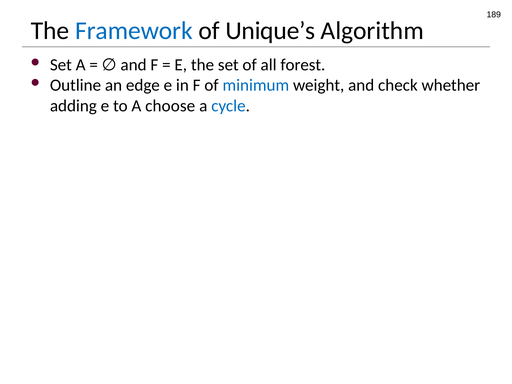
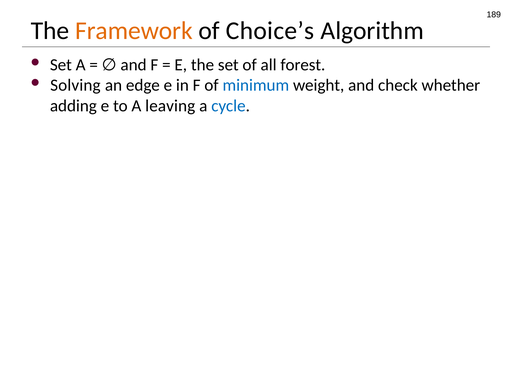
Framework colour: blue -> orange (134, 31)
Unique’s: Unique’s -> Choice’s (270, 31)
Outline: Outline -> Solving (75, 85)
choose: choose -> leaving (170, 106)
